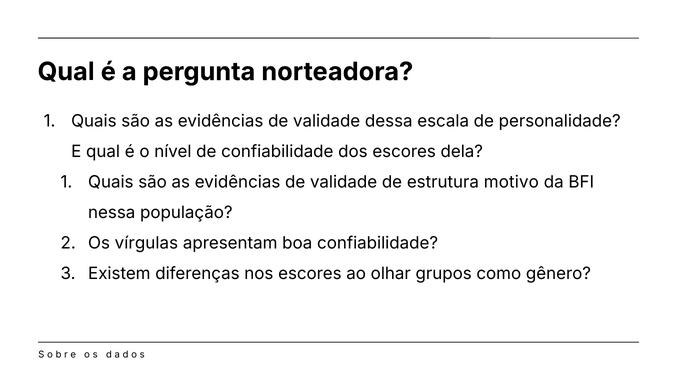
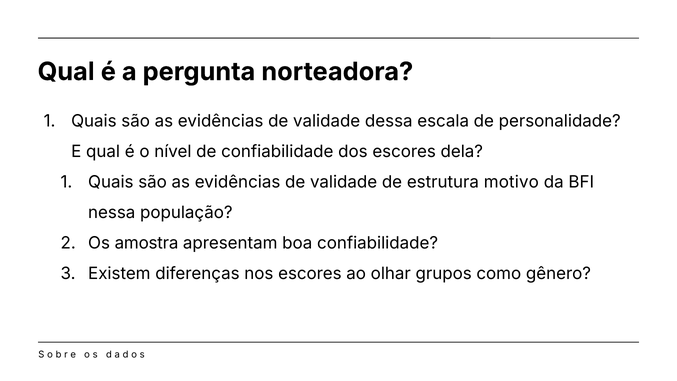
vírgulas: vírgulas -> amostra (147, 243)
